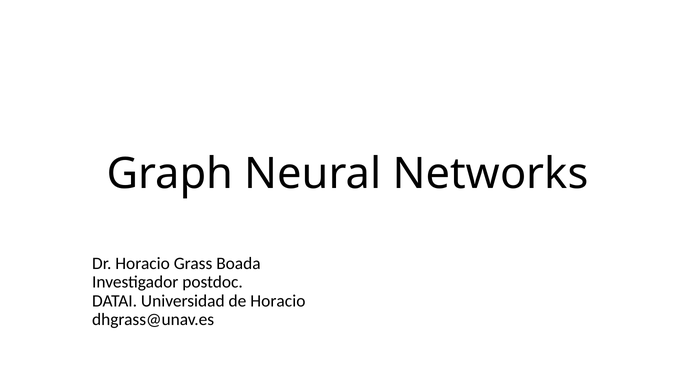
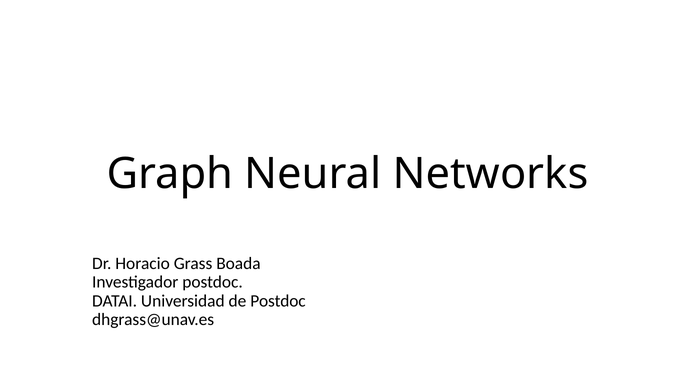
de Horacio: Horacio -> Postdoc (278, 301)
